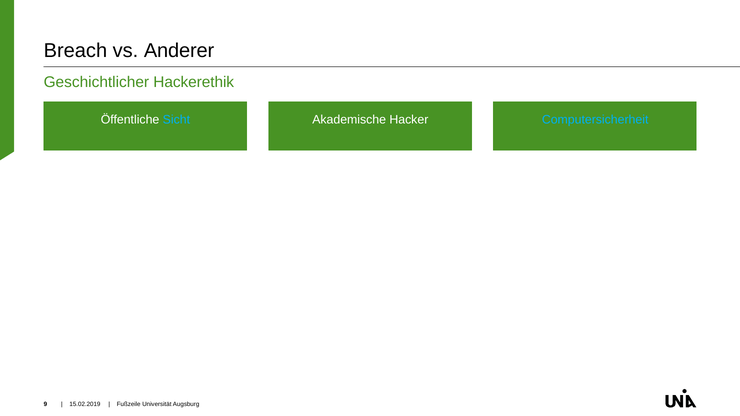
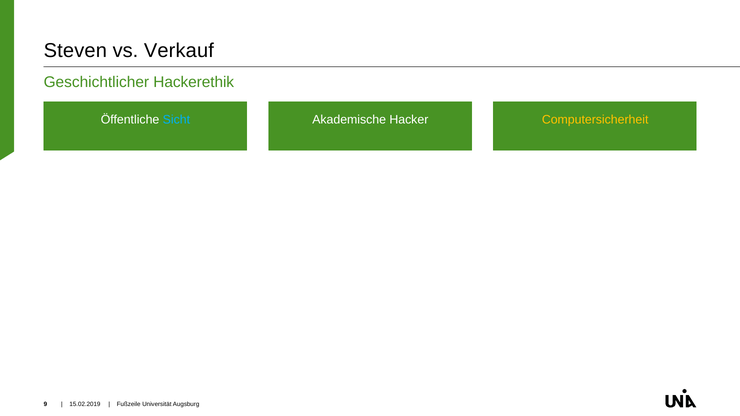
Breach: Breach -> Steven (75, 51)
Anderer: Anderer -> Verkauf (179, 51)
Computersicherheit colour: light blue -> yellow (595, 120)
